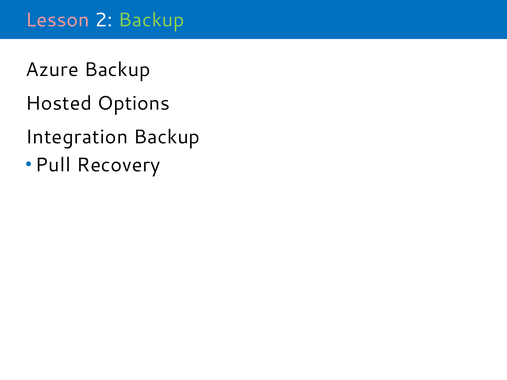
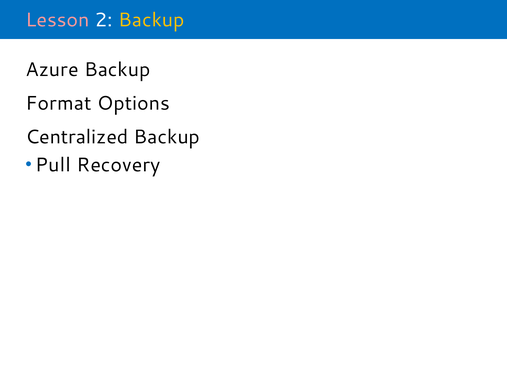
Backup colour: light green -> yellow (151, 20)
Hosted: Hosted -> Format (59, 103)
Integration: Integration -> Centralized (77, 137)
